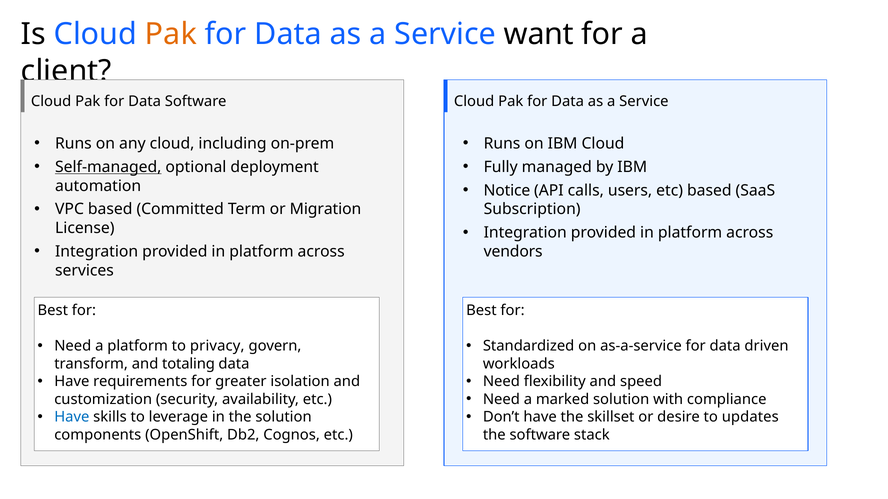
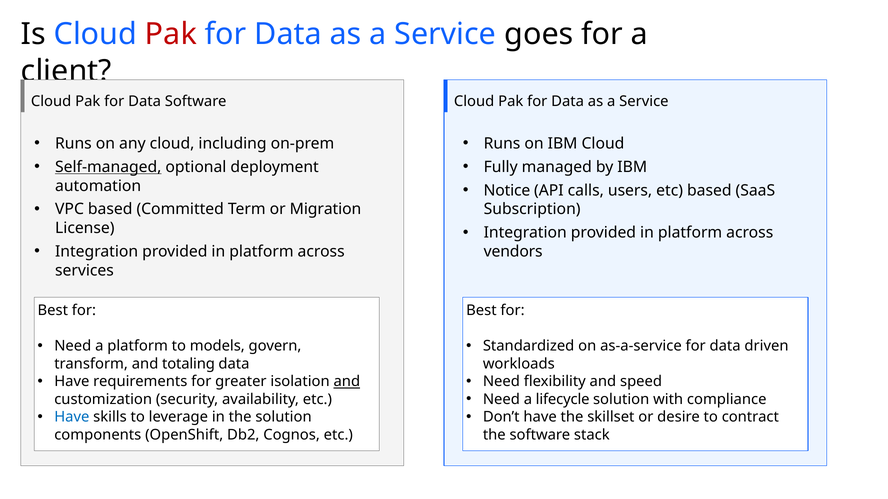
Pak colour: orange -> red (171, 34)
want: want -> goes (539, 34)
privacy: privacy -> models (217, 346)
and underline: none -> present (347, 382)
marked: marked -> lifecycle (563, 400)
updates: updates -> contract (750, 417)
